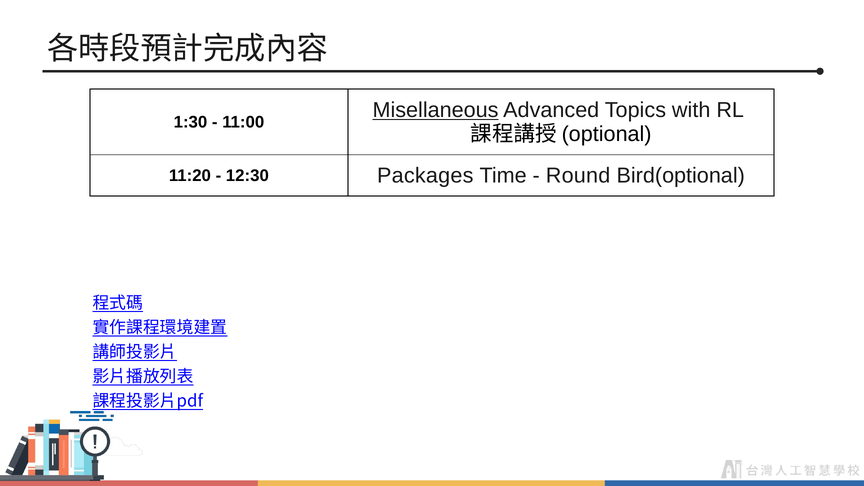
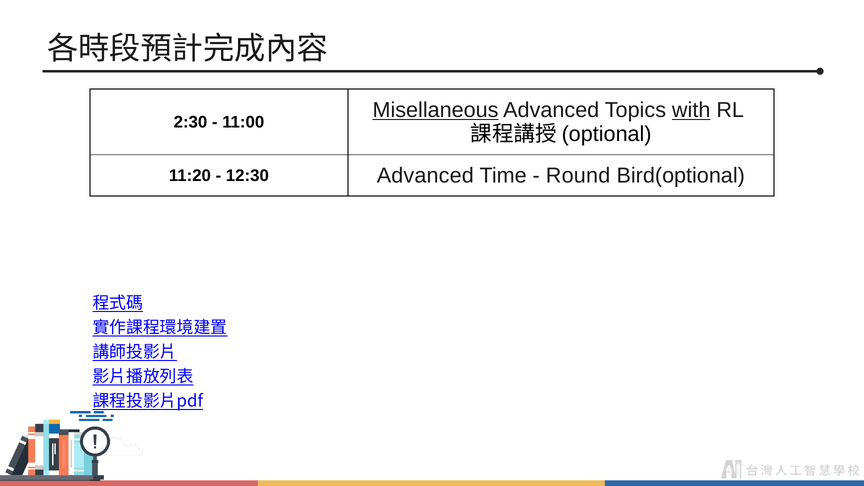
with underline: none -> present (691, 110)
1:30: 1:30 -> 2:30 (190, 122)
12:30 Packages: Packages -> Advanced (425, 176)
